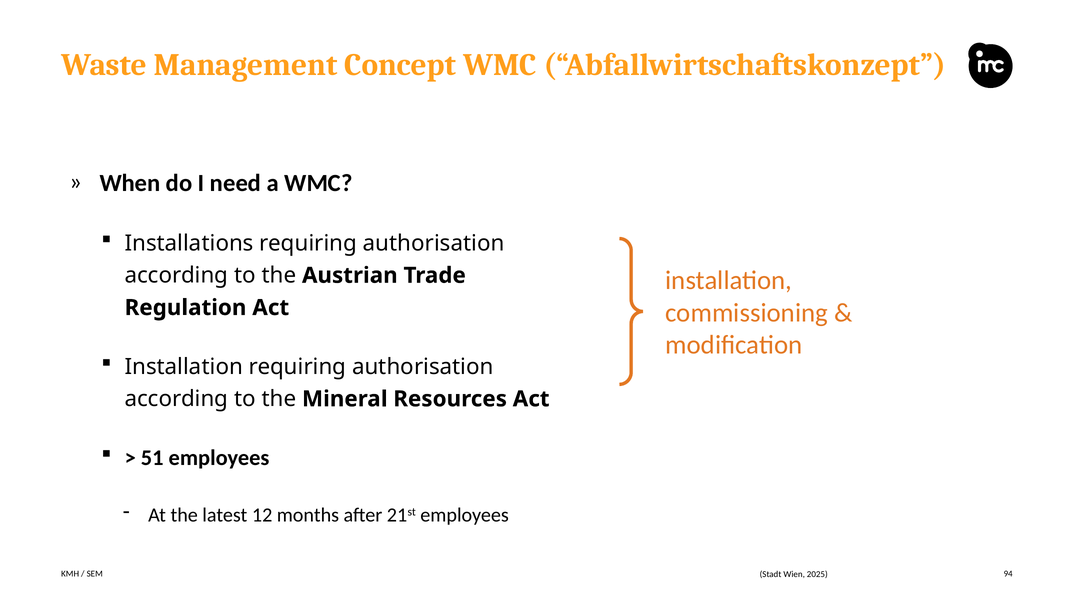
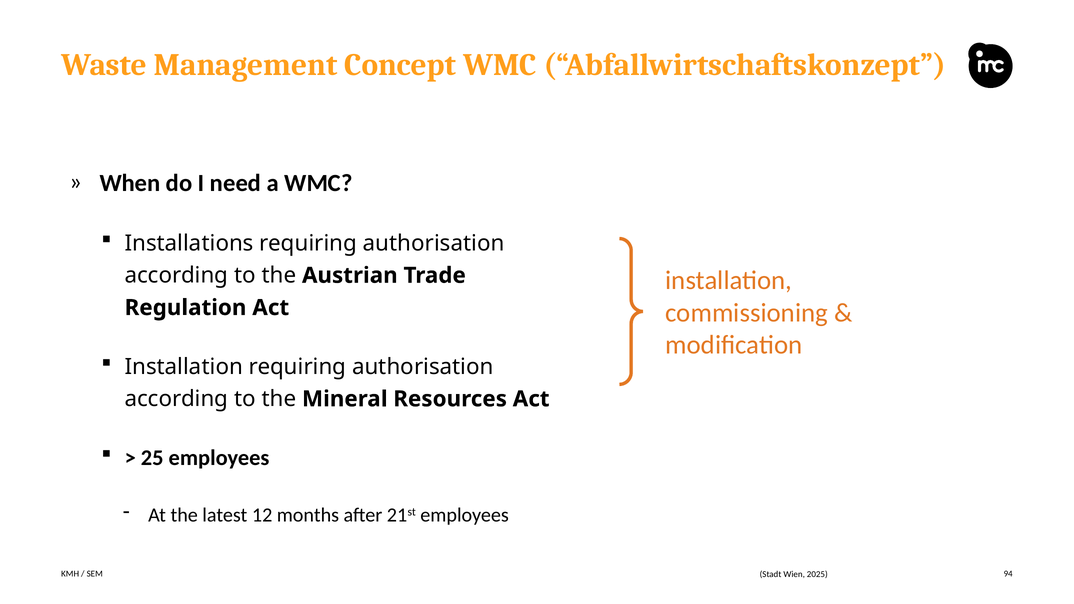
51: 51 -> 25 (152, 458)
